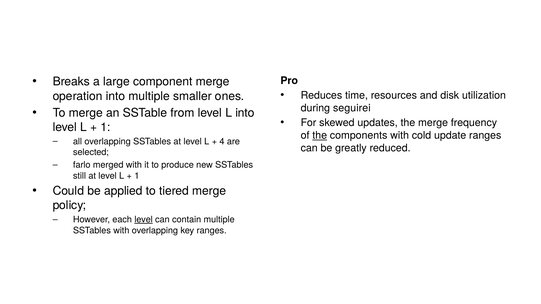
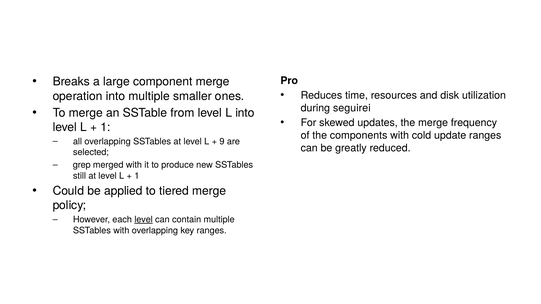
the underline: present -> none (320, 136)
4: 4 -> 9 (222, 142)
farlo: farlo -> grep (82, 165)
